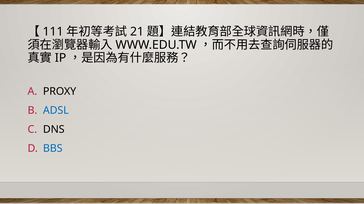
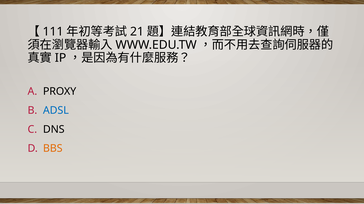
BBS colour: blue -> orange (53, 149)
